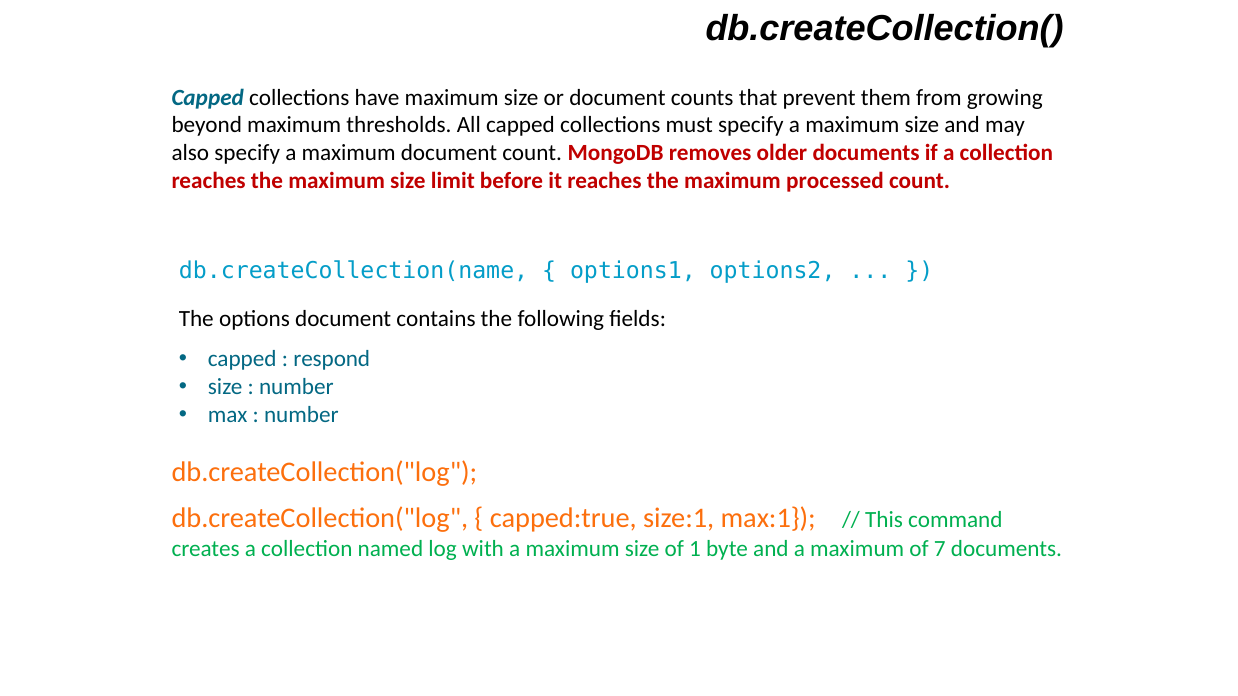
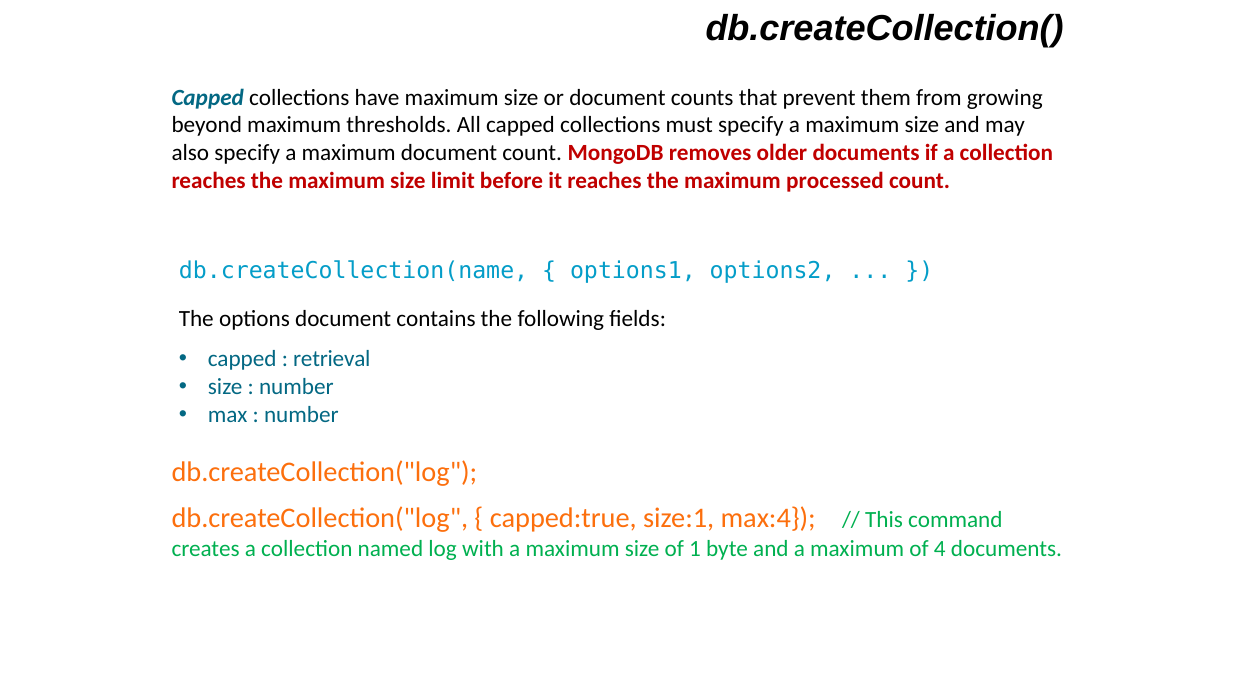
respond: respond -> retrieval (332, 359)
max:1: max:1 -> max:4 (768, 519)
7: 7 -> 4 (940, 549)
